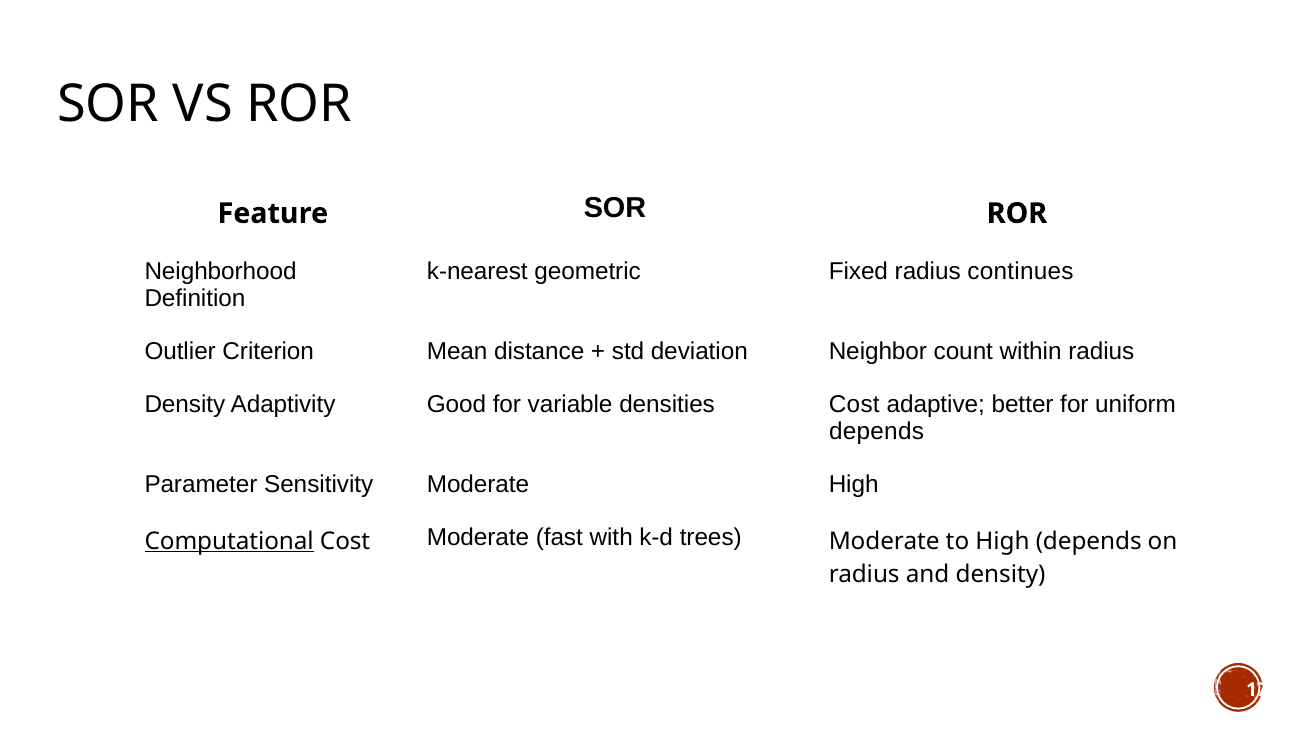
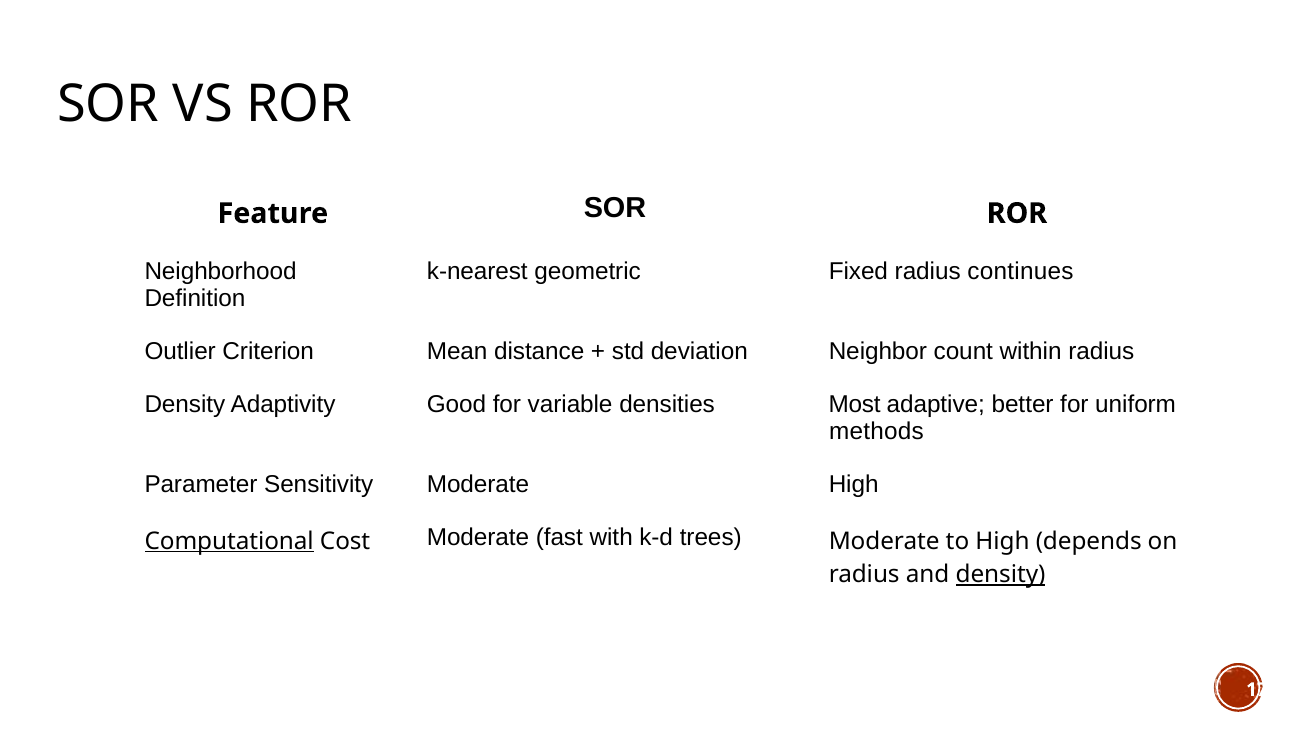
densities Cost: Cost -> Most (855, 404)
depends: depends -> methods (877, 431)
density underline: none -> present (1001, 574)
